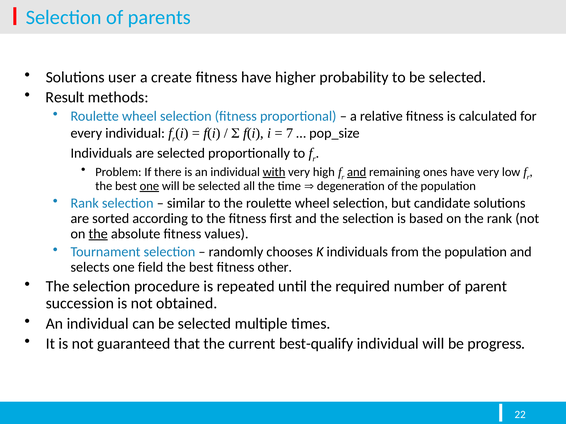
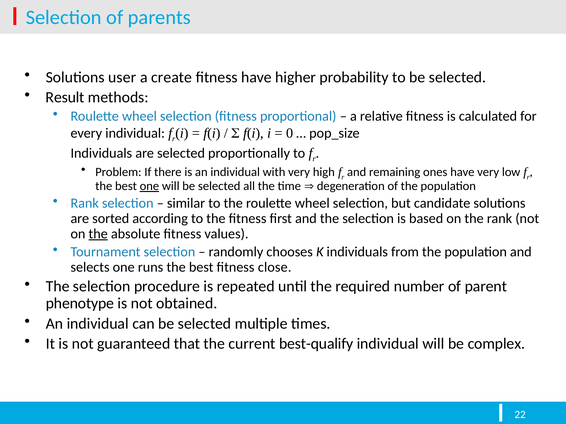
7: 7 -> 0 (290, 133)
with underline: present -> none (274, 172)
and underline: present -> none (357, 172)
field: field -> runs (151, 268)
other: other -> close (275, 268)
succession: succession -> phenotype (80, 304)
progress: progress -> complex (496, 344)
